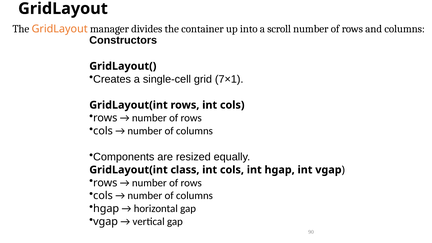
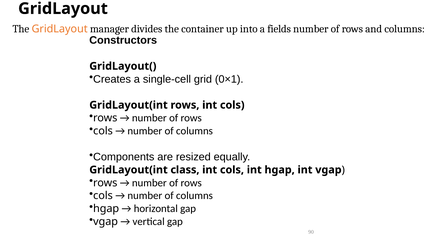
scroll: scroll -> fields (279, 29)
7×1: 7×1 -> 0×1 (229, 79)
